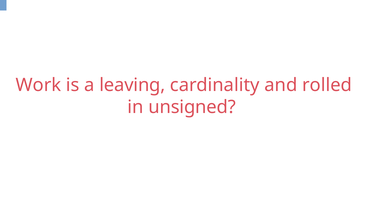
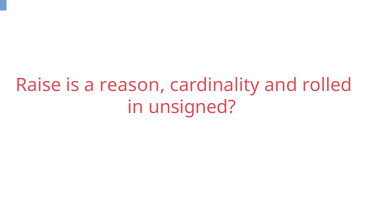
Work: Work -> Raise (38, 85)
leaving: leaving -> reason (132, 85)
